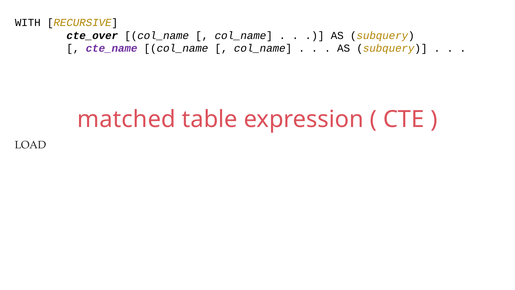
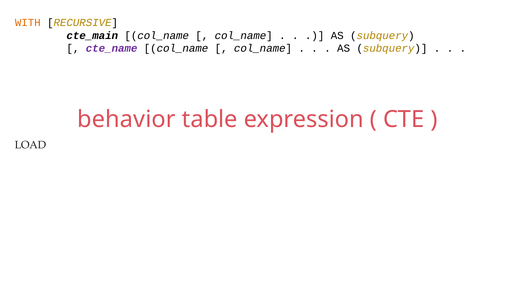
WITH colour: black -> orange (28, 23)
cte_over: cte_over -> cte_main (92, 35)
matched: matched -> behavior (126, 119)
